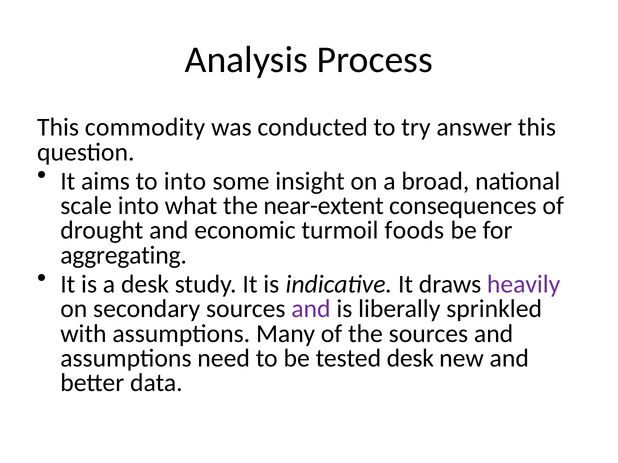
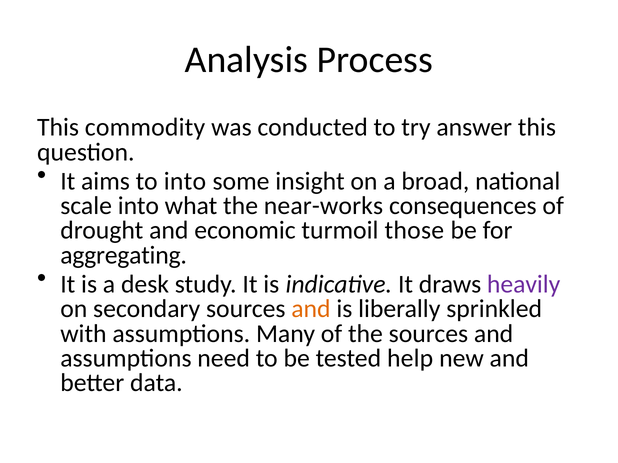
near-extent: near-extent -> near-works (323, 206)
foods: foods -> those (414, 231)
and colour: purple -> orange (311, 309)
tested desk: desk -> help (410, 359)
